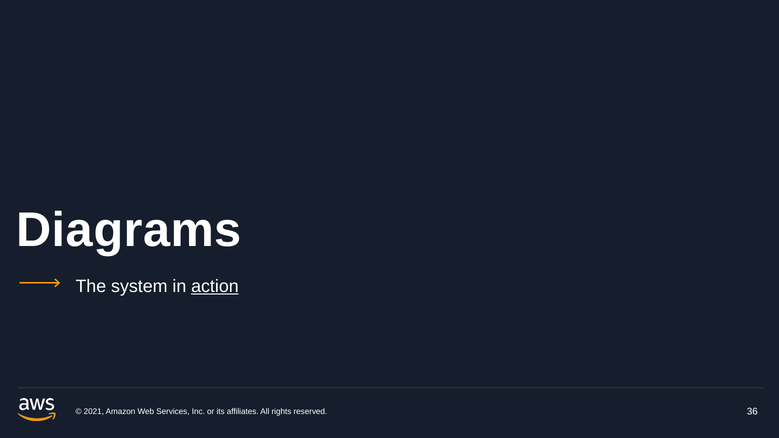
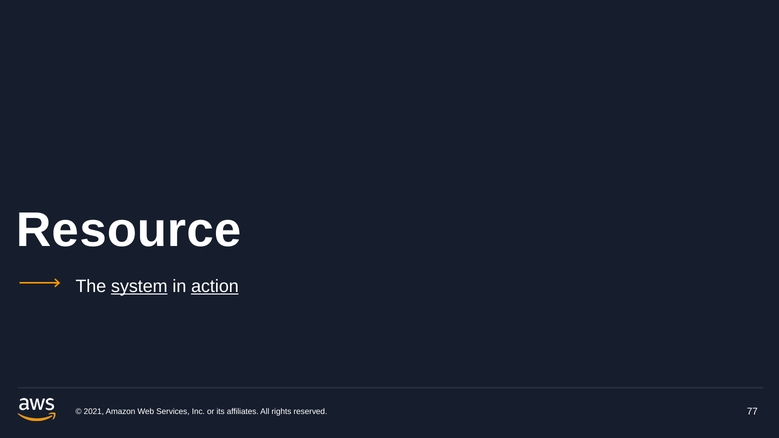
Diagrams: Diagrams -> Resource (129, 230)
system underline: none -> present (139, 287)
36: 36 -> 77 (752, 412)
